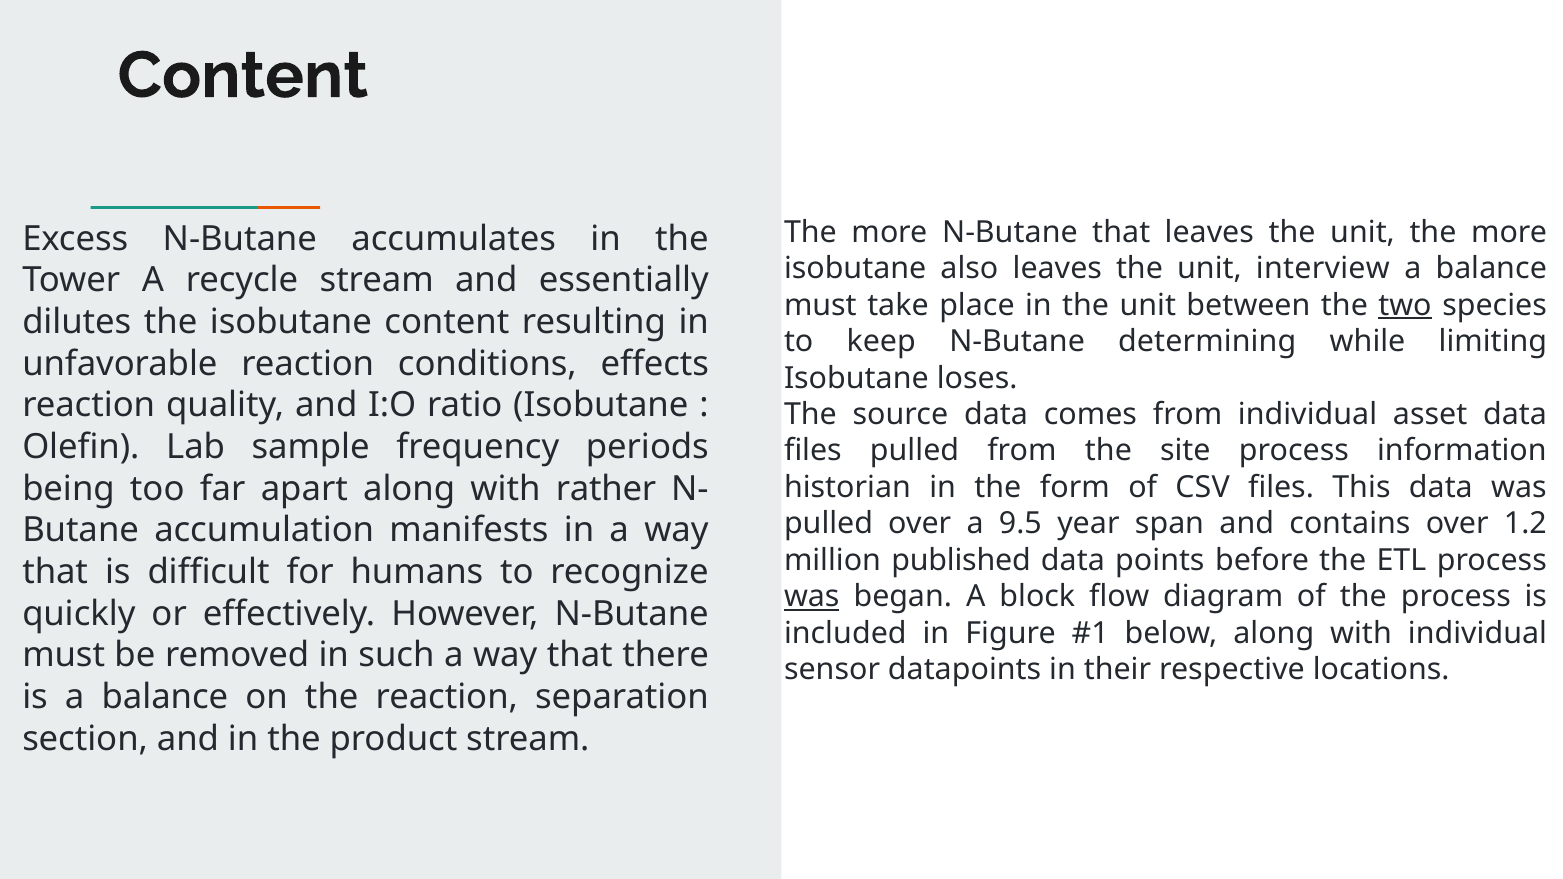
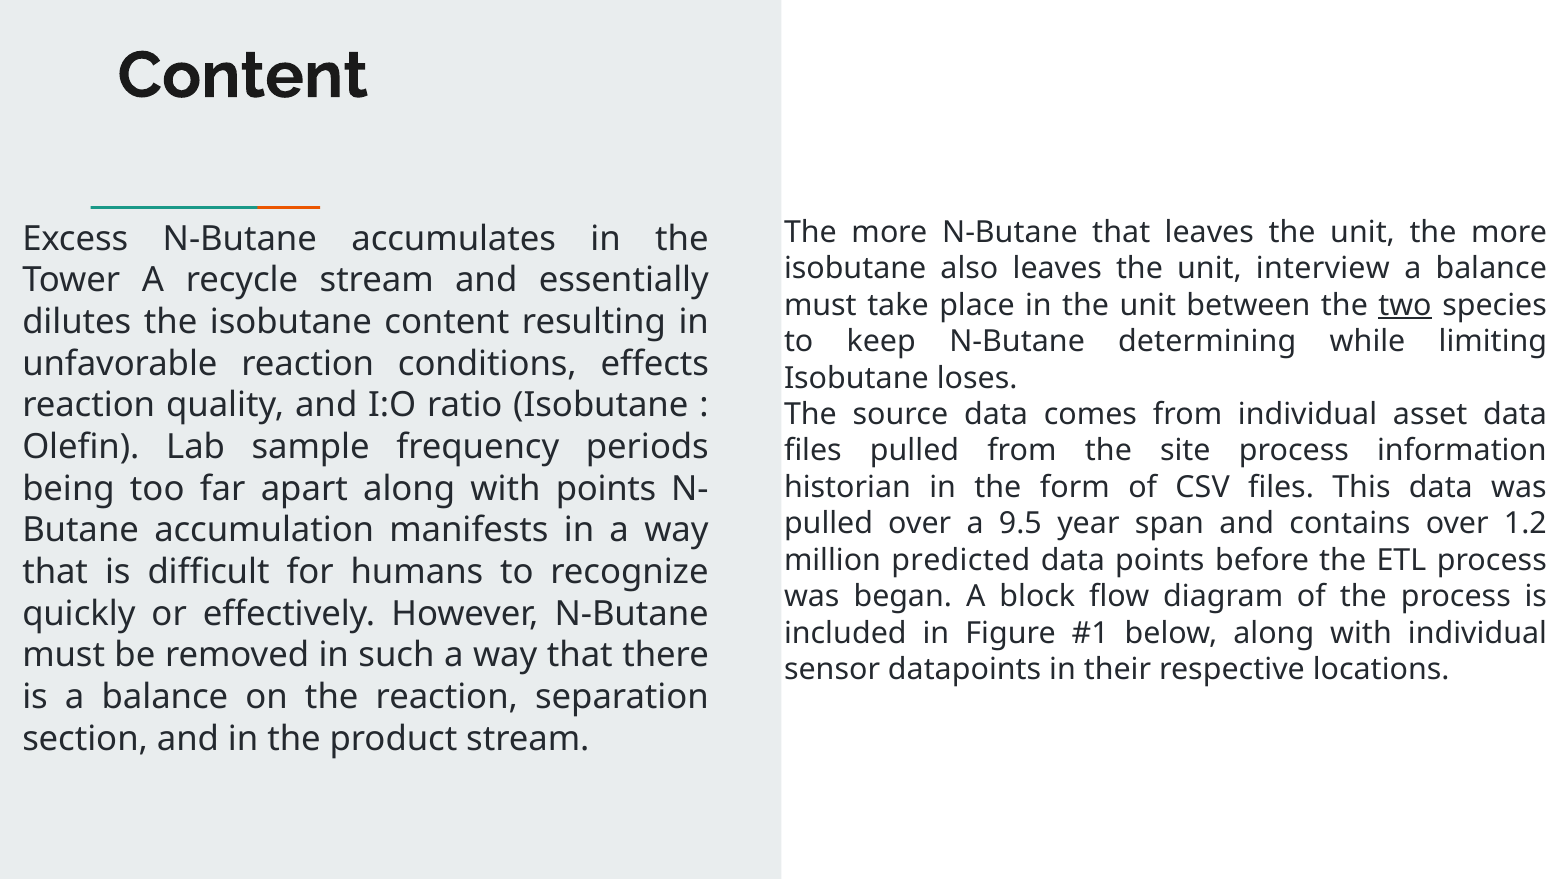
with rather: rather -> points (606, 489)
published: published -> predicted (961, 561)
was underline: present -> none (812, 597)
